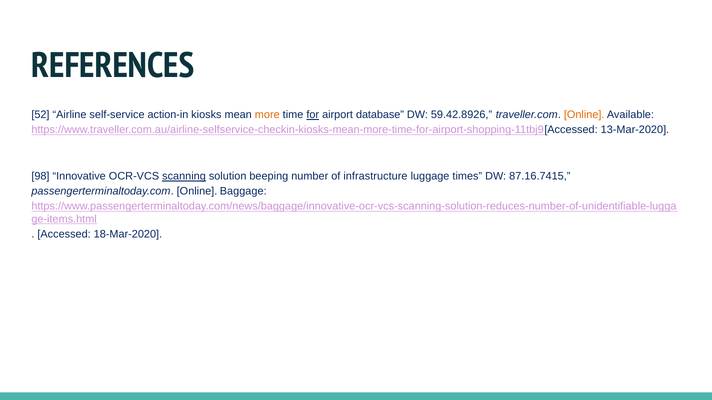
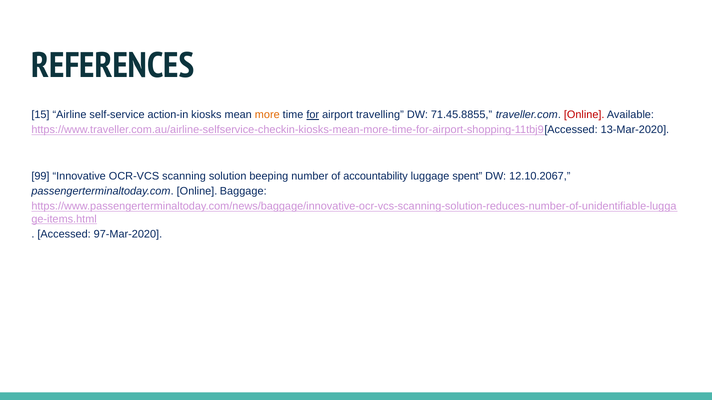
52: 52 -> 15 (40, 115)
database: database -> travelling (380, 115)
59.42.8926: 59.42.8926 -> 71.45.8855 (462, 115)
Online colour: orange -> red (584, 115)
98: 98 -> 99 (40, 177)
scanning underline: present -> none (184, 177)
infrastructure: infrastructure -> accountability (376, 177)
times: times -> spent (467, 177)
87.16.7415: 87.16.7415 -> 12.10.2067 (540, 177)
18-Mar-2020: 18-Mar-2020 -> 97-Mar-2020 (128, 234)
